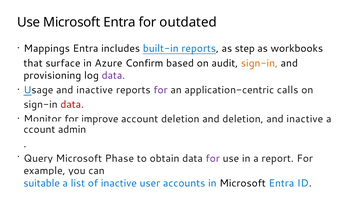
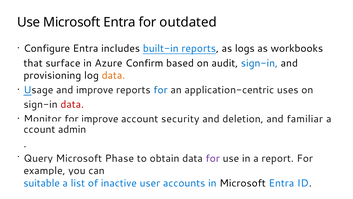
Mappings: Mappings -> Configure (47, 48)
step: step -> logs (245, 48)
sign-in colour: orange -> blue (259, 63)
data colour: purple -> orange (113, 75)
Usage and inactive: inactive -> improve (95, 90)
for colour: purple -> blue (161, 90)
calls: calls -> uses (288, 90)
account deletion: deletion -> security (180, 119)
deletion and inactive: inactive -> familiar (305, 119)
